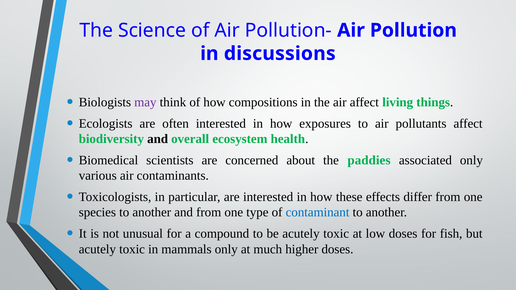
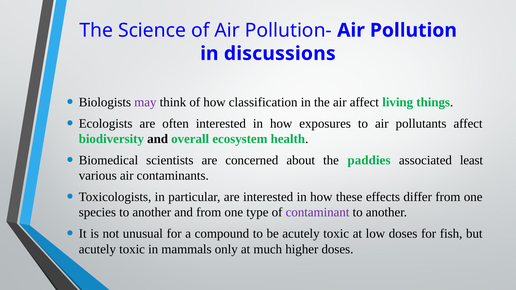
compositions: compositions -> classification (263, 102)
associated only: only -> least (471, 160)
contaminant colour: blue -> purple (318, 213)
